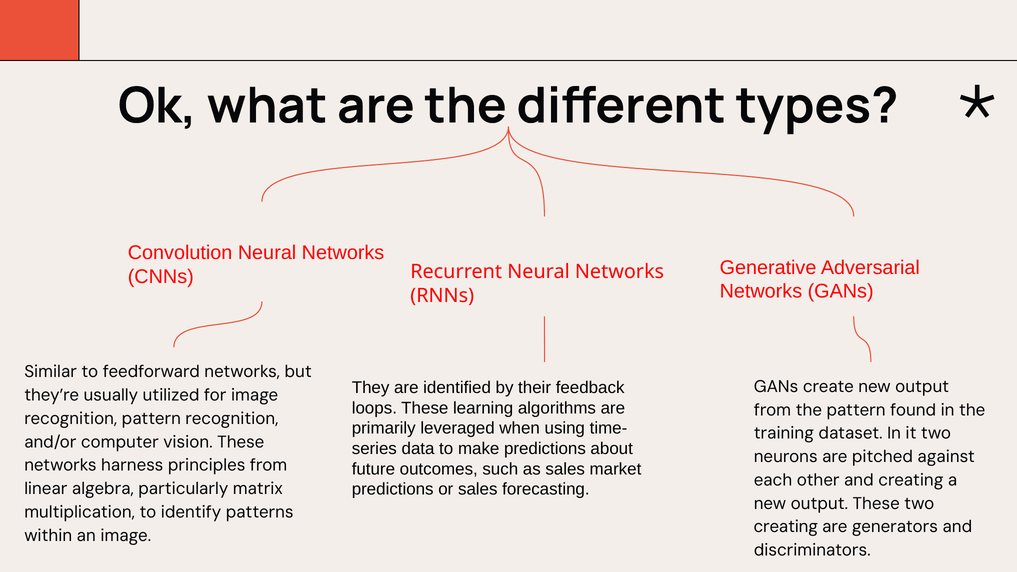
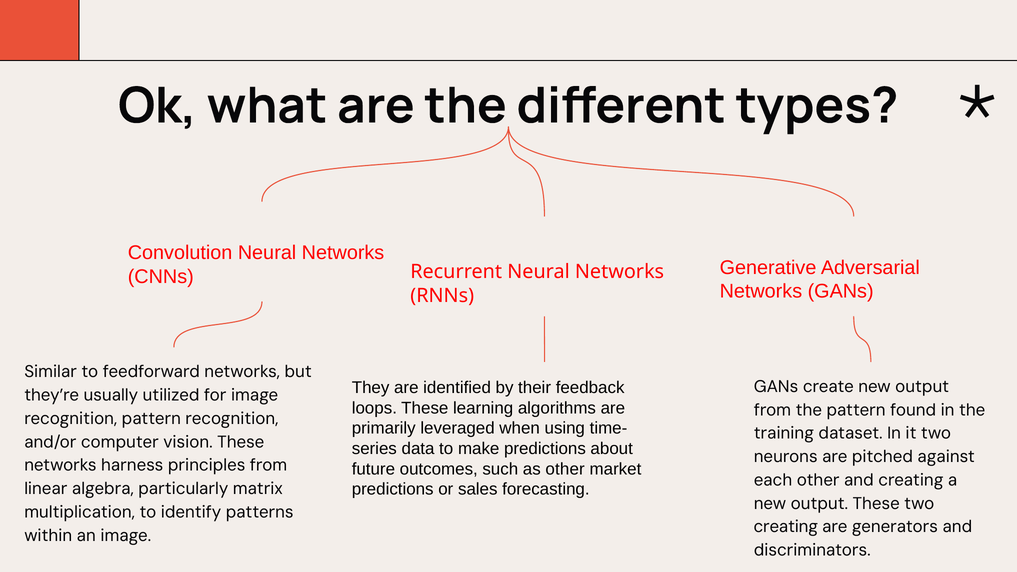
as sales: sales -> other (565, 469)
